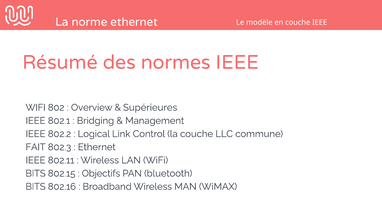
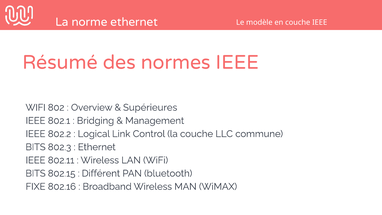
FAIT: FAIT -> BITS (36, 147)
Objectifs: Objectifs -> Différent (101, 173)
BITS: BITS -> FIXE (36, 186)
